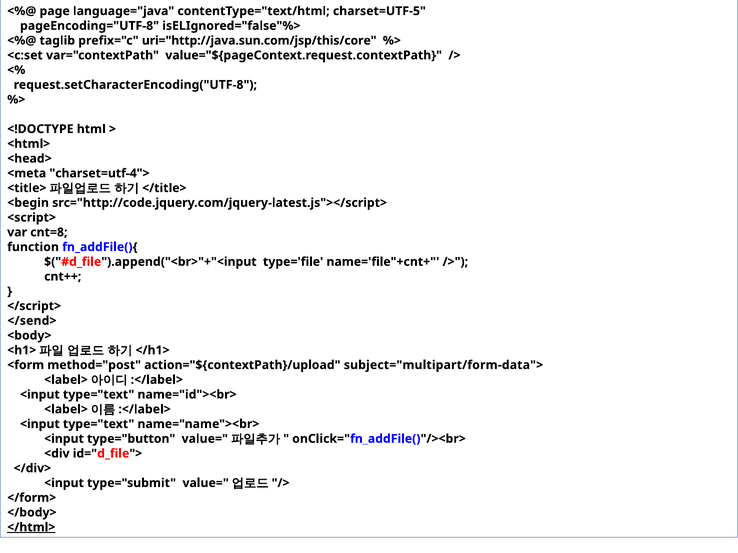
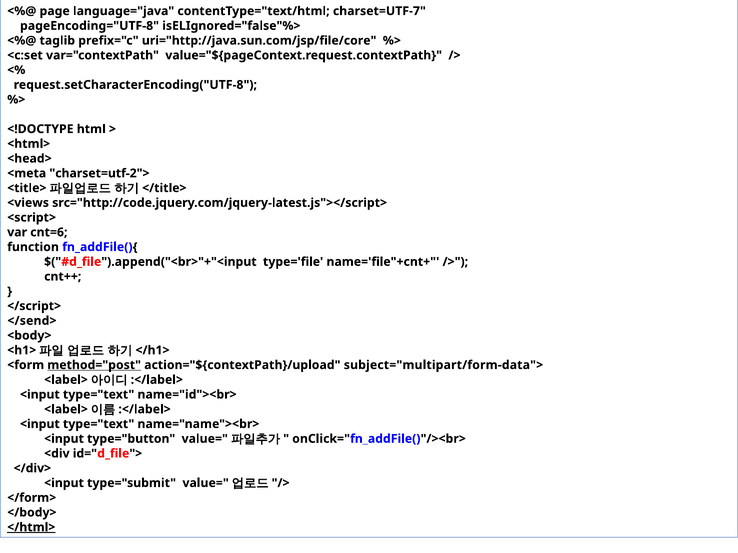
charset=UTF-5: charset=UTF-5 -> charset=UTF-7 (379, 11)
uri="http://java.sun.com/jsp/this/core: uri="http://java.sun.com/jsp/this/core -> uri="http://java.sun.com/jsp/file/core (259, 41)
charset=utf-4">: charset=utf-4"> -> charset=utf-2"> (99, 173)
<begin: <begin -> <views (28, 203)
cnt=8: cnt=8 -> cnt=6 (49, 232)
method="post underline: none -> present (94, 365)
